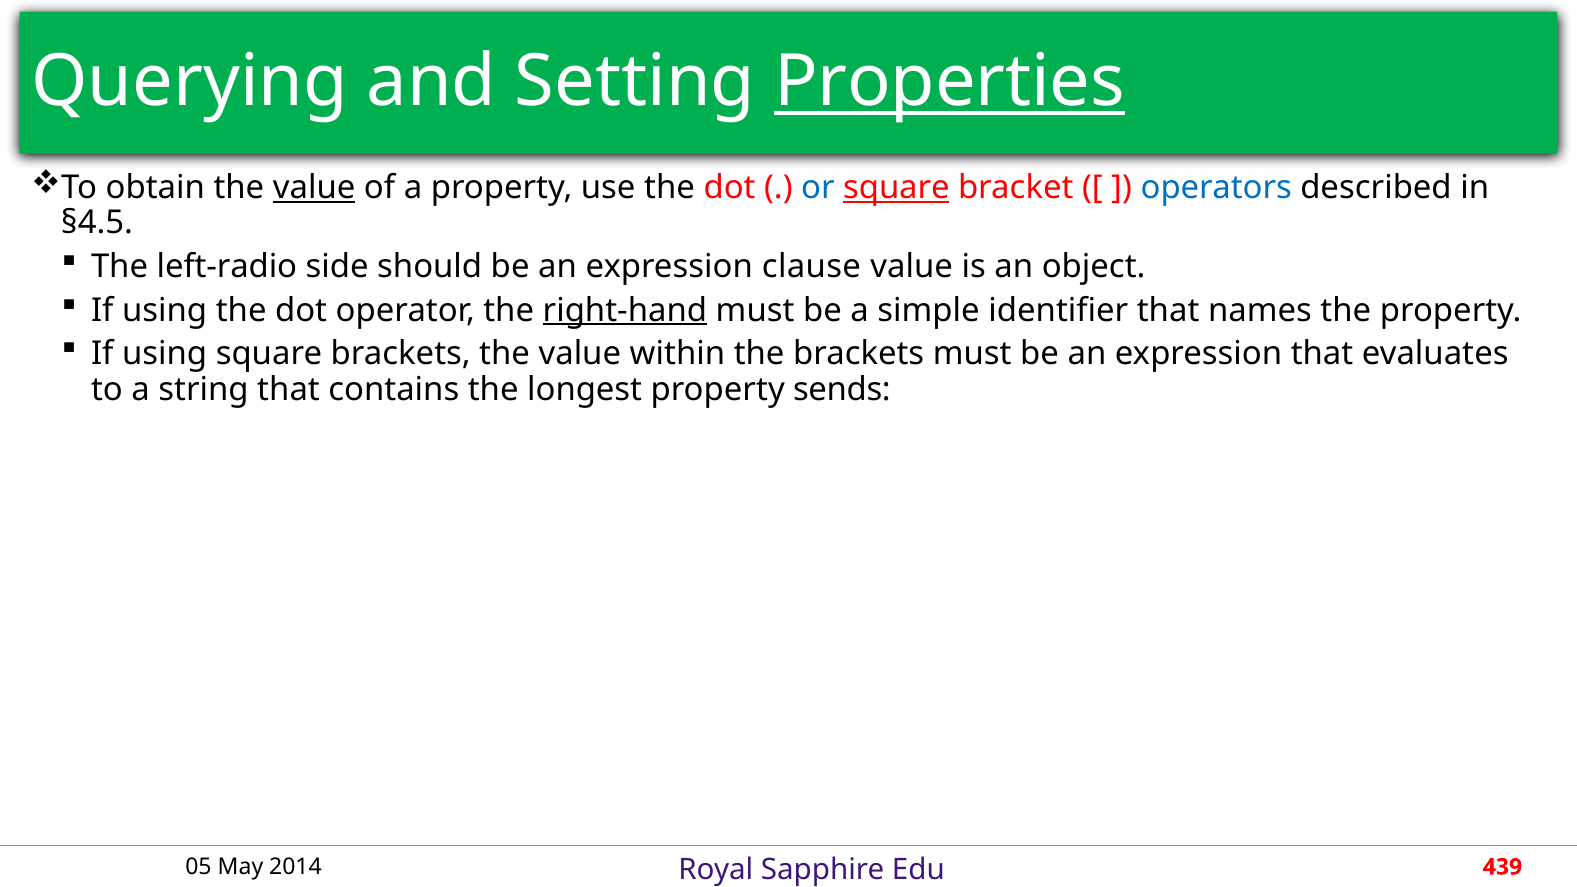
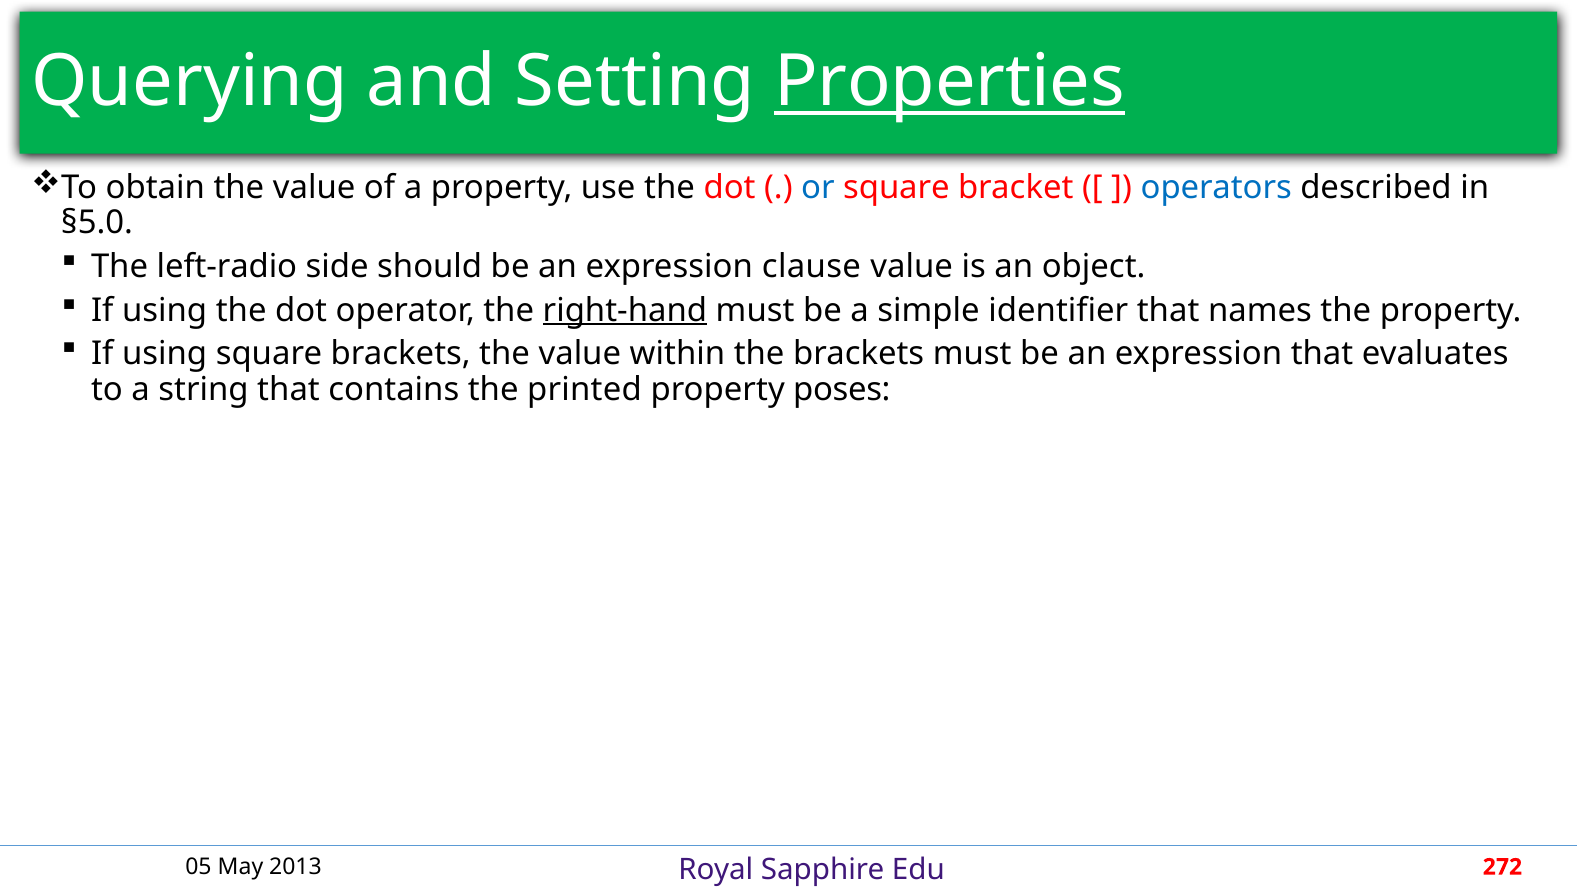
value underline: present -> none (314, 187)
square underline: present -> none (896, 187)
§4.5: §4.5 -> §5.0 (97, 223)
longest: longest -> printed (585, 389)
sends: sends -> poses (842, 389)
2014: 2014 -> 2013 (296, 867)
439: 439 -> 272 (1502, 867)
